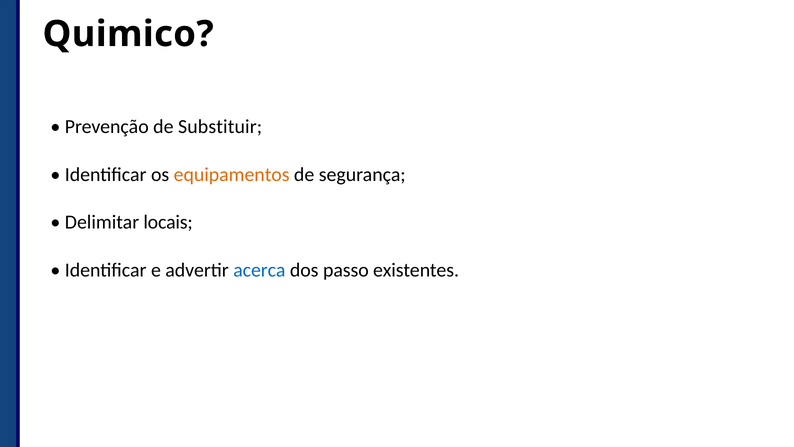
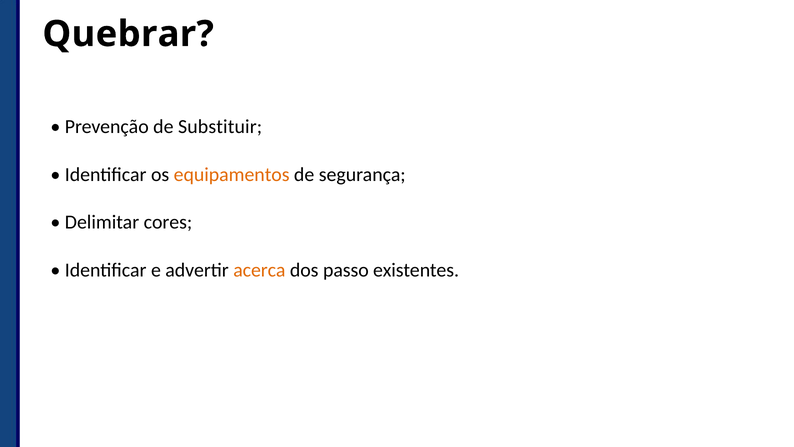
Quimico: Quimico -> Quebrar (128, 34)
locais: locais -> cores (168, 222)
acerca colour: blue -> orange (259, 270)
